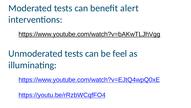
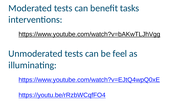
alert: alert -> tasks (130, 8)
